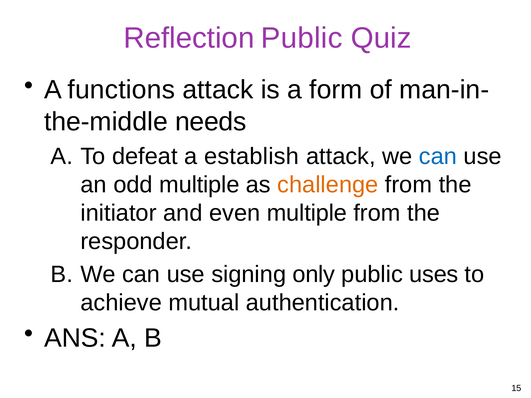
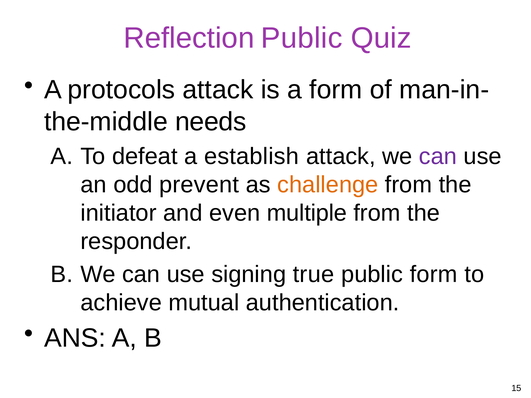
functions: functions -> protocols (121, 90)
can colour: blue -> purple (438, 156)
odd multiple: multiple -> prevent (199, 185)
only: only -> true (314, 274)
public uses: uses -> form (434, 274)
